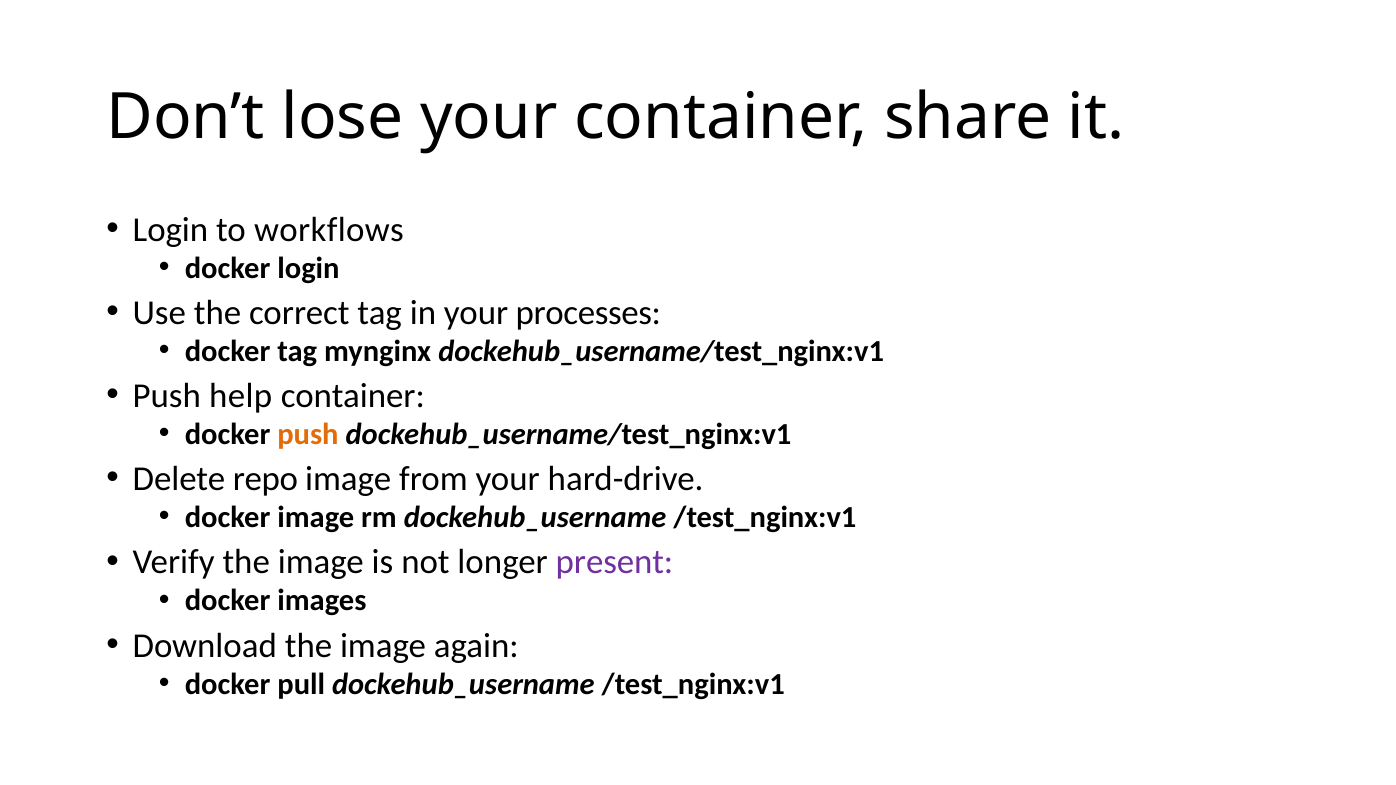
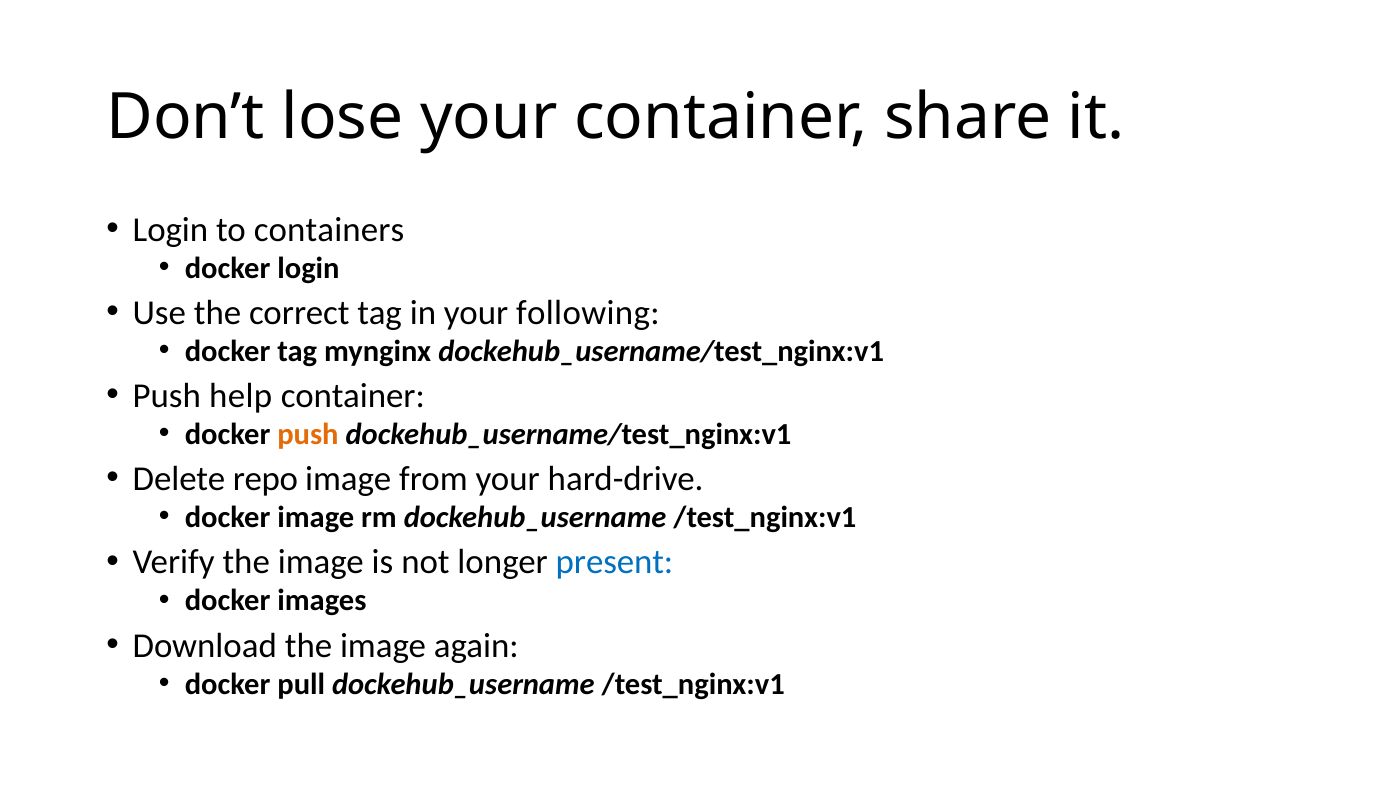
workflows: workflows -> containers (329, 230)
processes: processes -> following (588, 313)
present colour: purple -> blue (614, 563)
